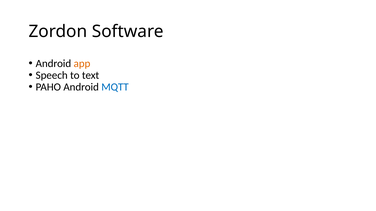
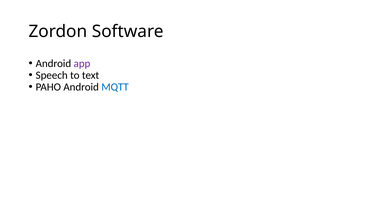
app colour: orange -> purple (82, 64)
